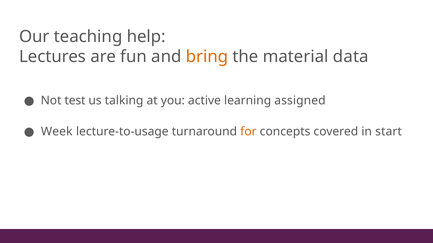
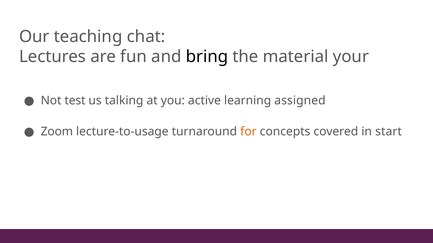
help: help -> chat (146, 37)
bring colour: orange -> black (207, 57)
data: data -> your (351, 57)
Week: Week -> Zoom (57, 132)
